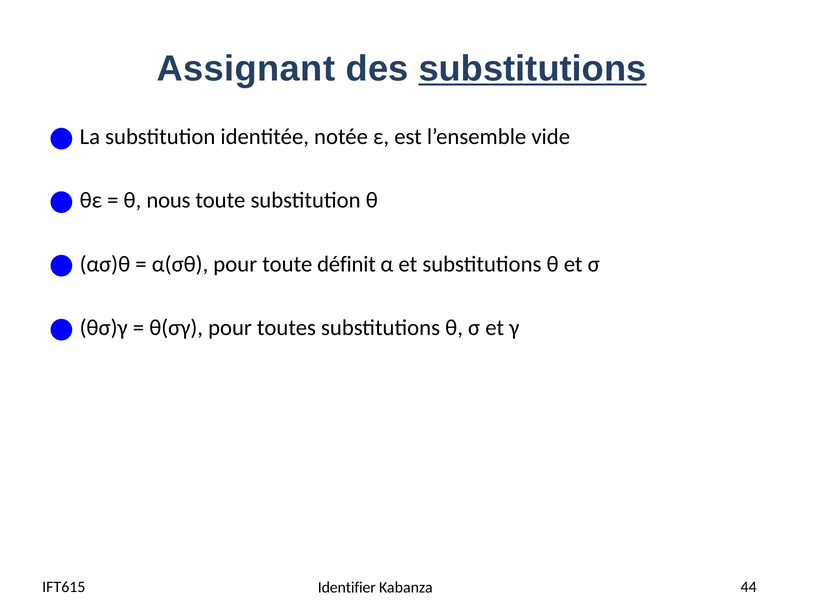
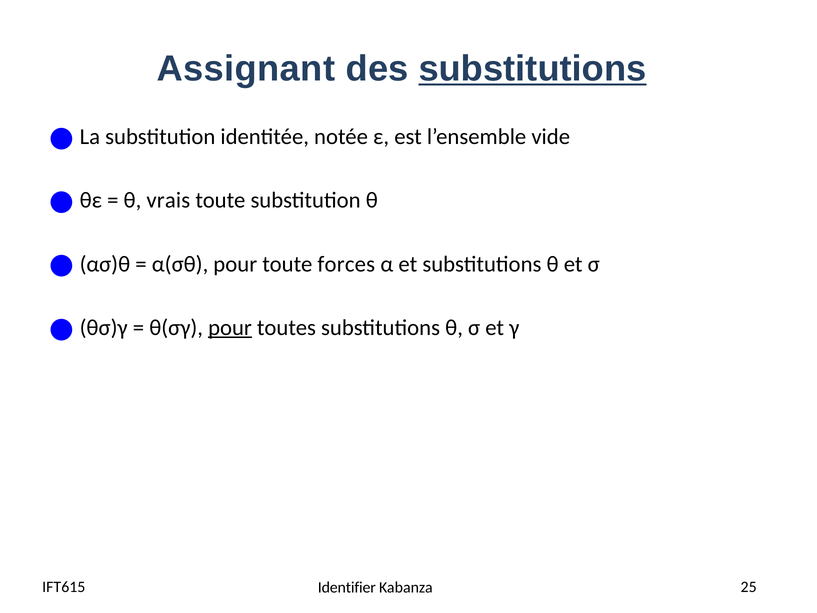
nous: nous -> vrais (168, 200)
définit: définit -> forces (346, 264)
pour underline: none -> present (230, 328)
44: 44 -> 25 (749, 587)
